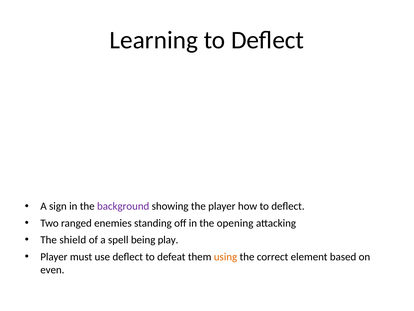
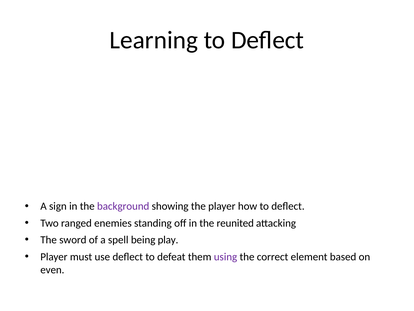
opening: opening -> reunited (235, 223)
shield: shield -> sword (73, 240)
using colour: orange -> purple (226, 256)
